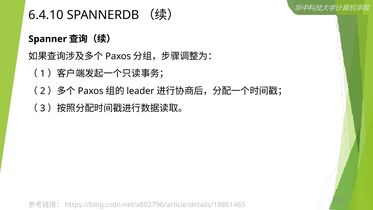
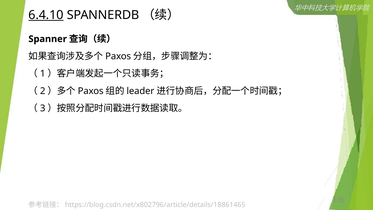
6.4.10 underline: none -> present (46, 15)
